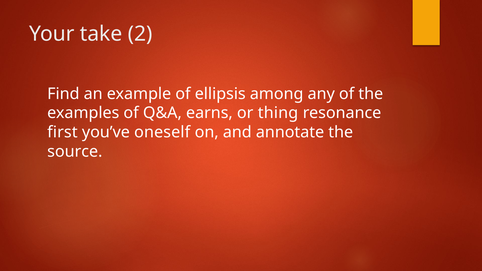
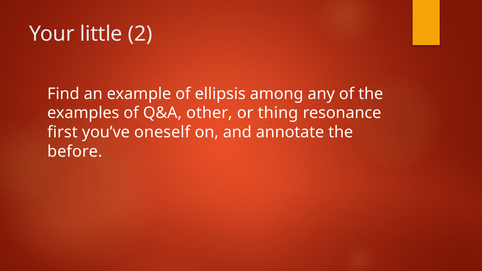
take: take -> little (101, 34)
earns: earns -> other (209, 113)
source: source -> before (75, 152)
